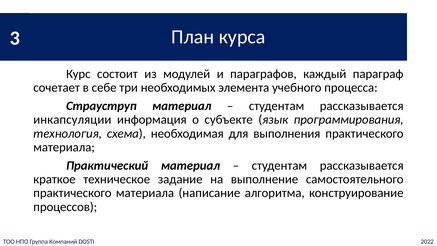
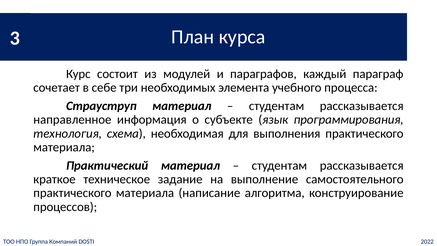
инкапсуляции: инкапсуляции -> направленное (72, 120)
